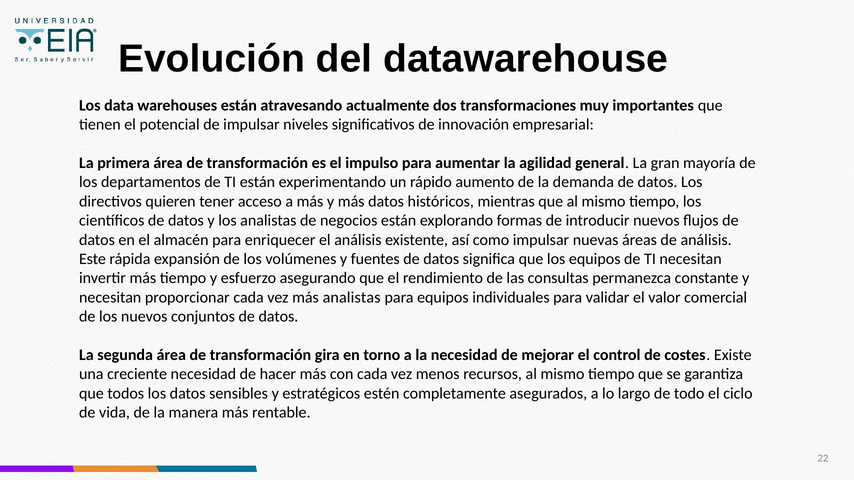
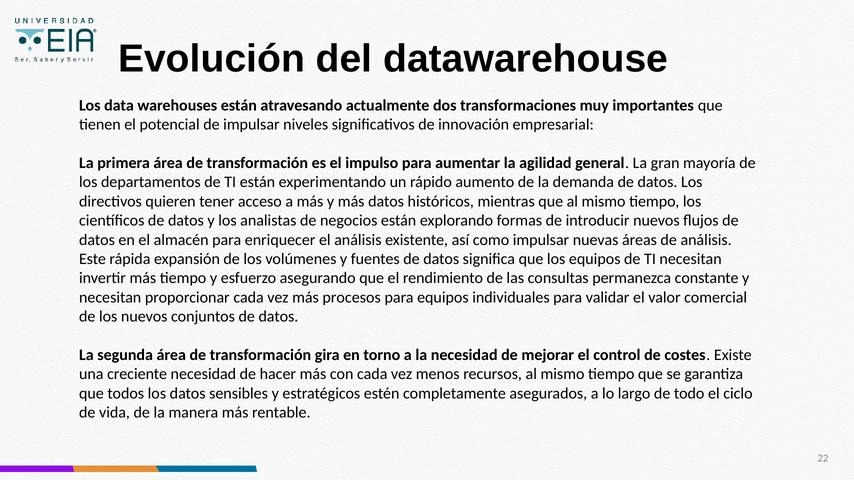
más analistas: analistas -> procesos (352, 298)
